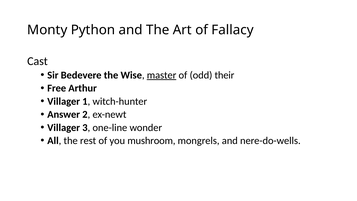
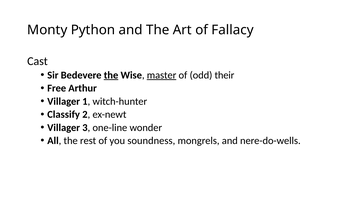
the underline: none -> present (111, 75)
Answer: Answer -> Classify (64, 114)
mushroom: mushroom -> soundness (151, 141)
